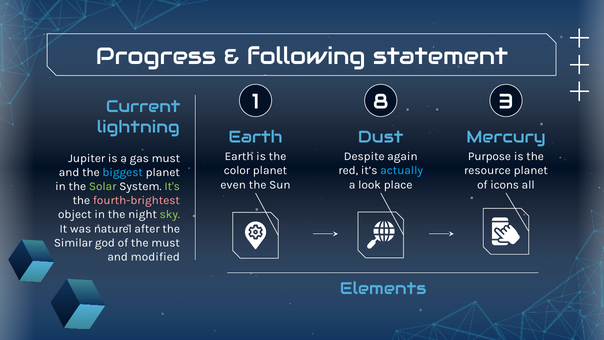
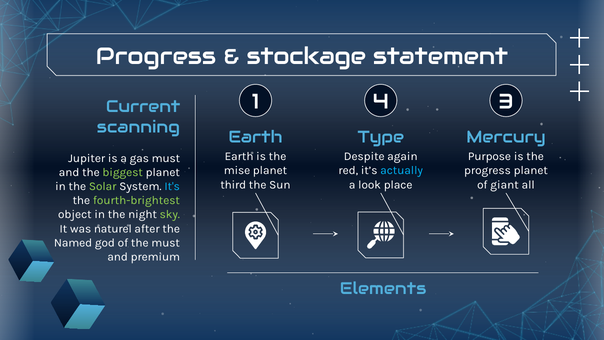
following: following -> stockage (306, 56)
8: 8 -> 4 (381, 102)
lightning: lightning -> scanning (138, 127)
Dust: Dust -> Type (381, 137)
color: color -> mise (237, 170)
resource: resource -> progress (487, 170)
biggest colour: light blue -> light green (123, 172)
even: even -> third (233, 185)
icons: icons -> giant (505, 185)
It's colour: light green -> light blue (172, 186)
fourth-brightest colour: pink -> light green (136, 200)
Similar: Similar -> Named (73, 243)
modified: modified -> premium (155, 257)
